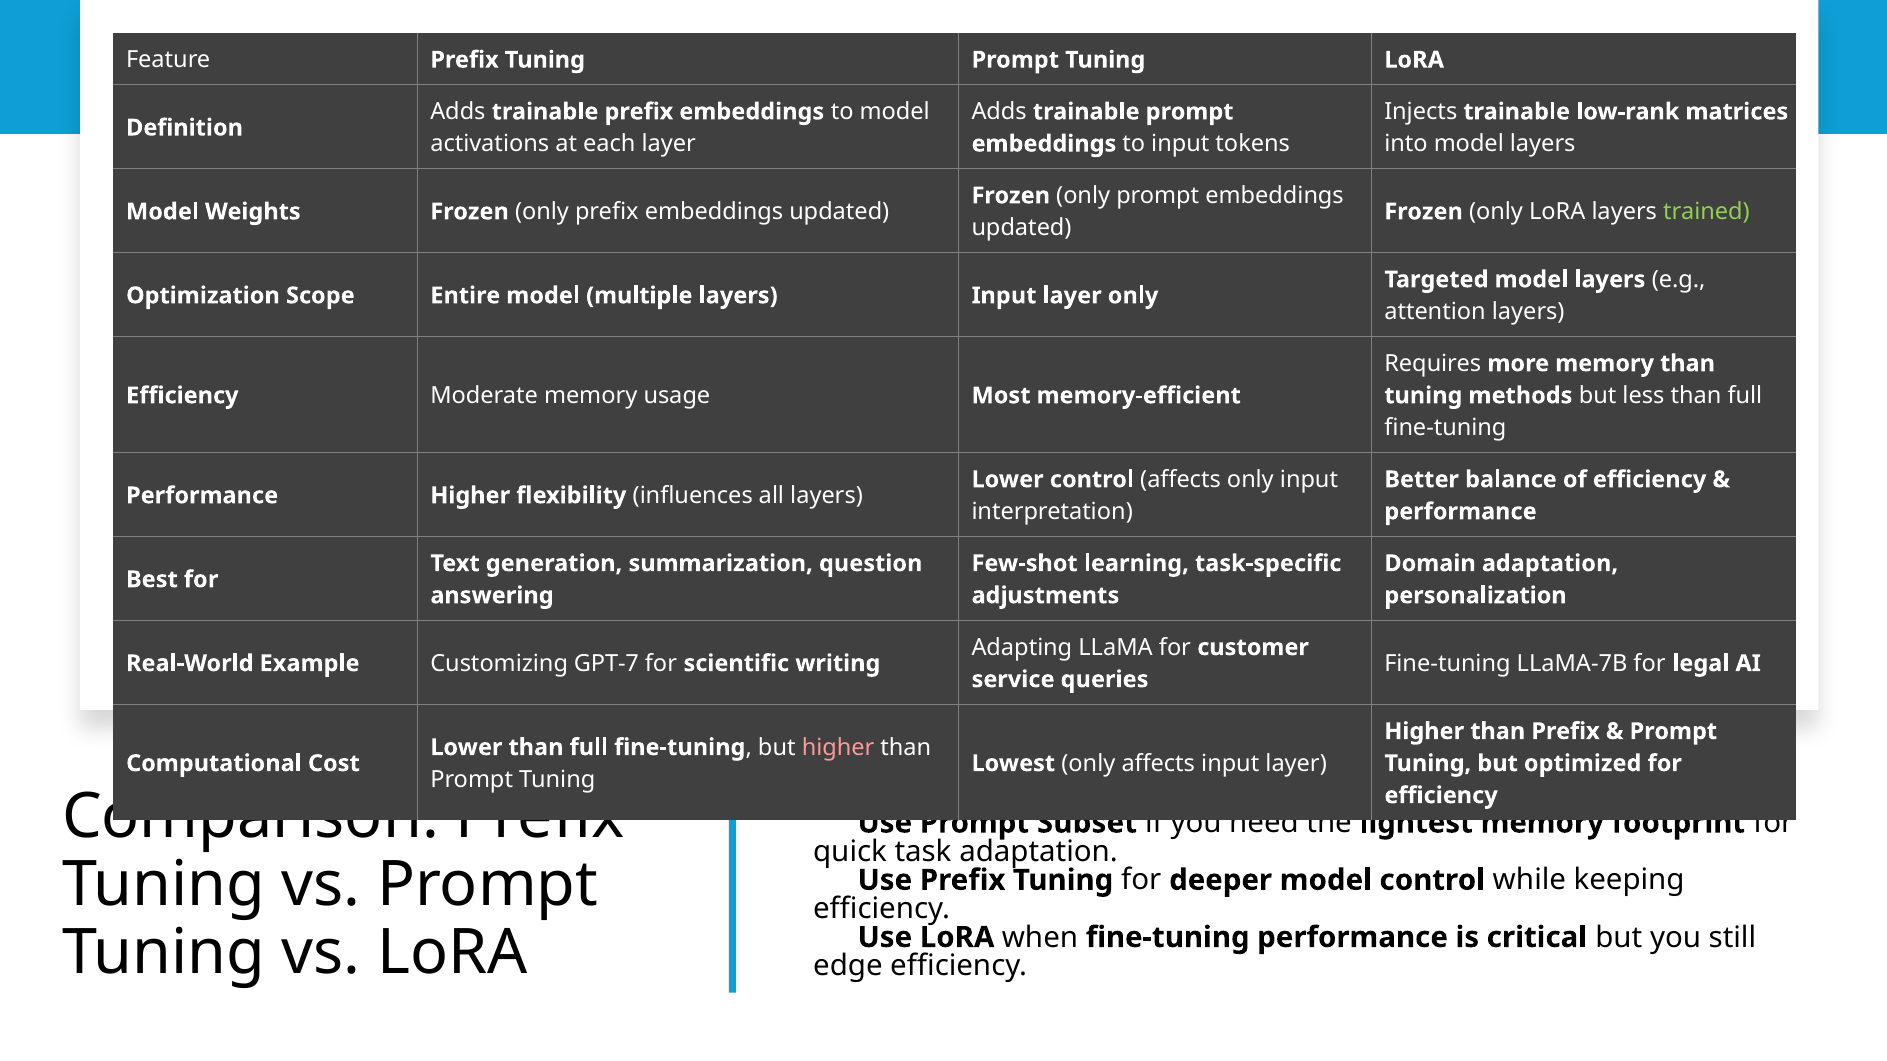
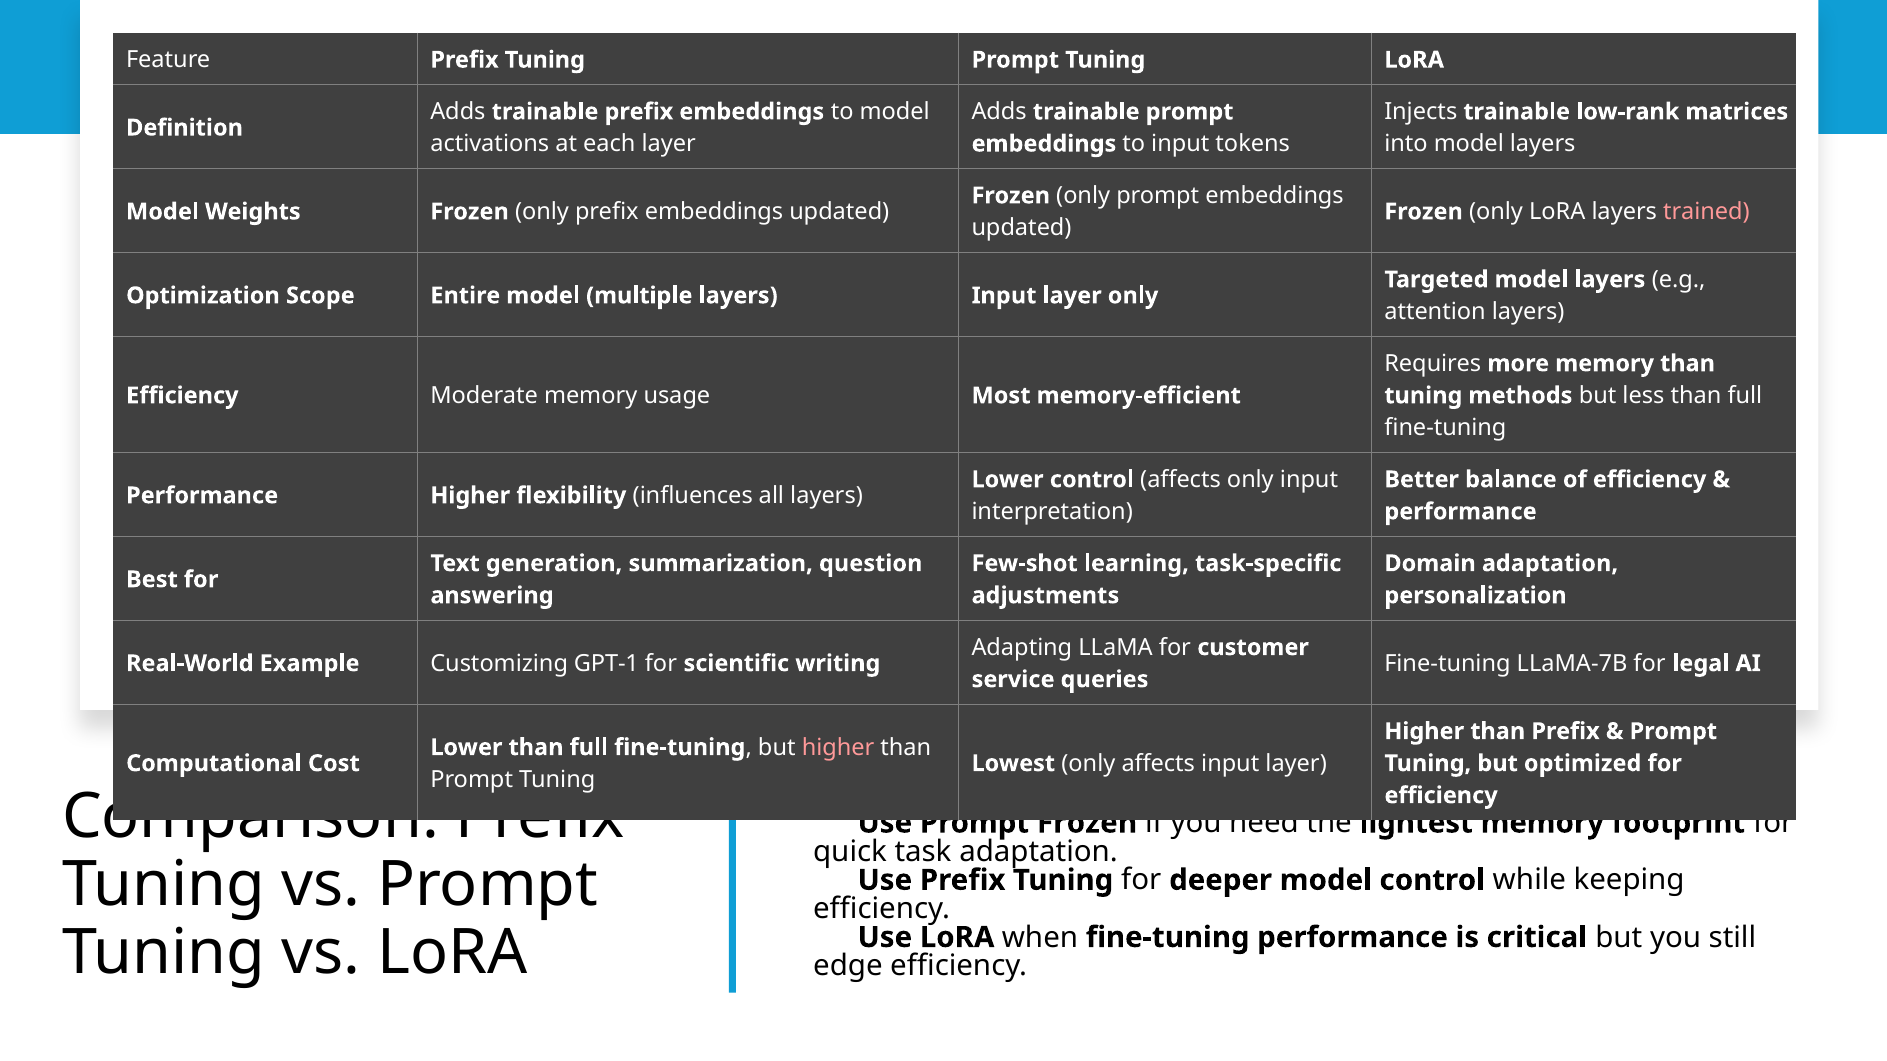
trained colour: light green -> pink (1706, 212)
GPT-7: GPT-7 -> GPT-1 (606, 664)
Prompt Subset: Subset -> Frozen (1087, 823)
